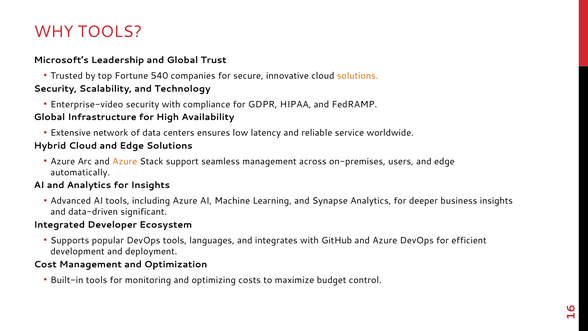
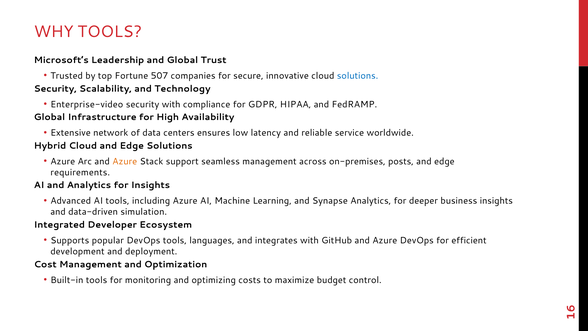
540: 540 -> 507 (159, 76)
solutions colour: orange -> blue (358, 76)
users: users -> posts (401, 161)
automatically: automatically -> requirements (80, 172)
significant: significant -> simulation (144, 212)
